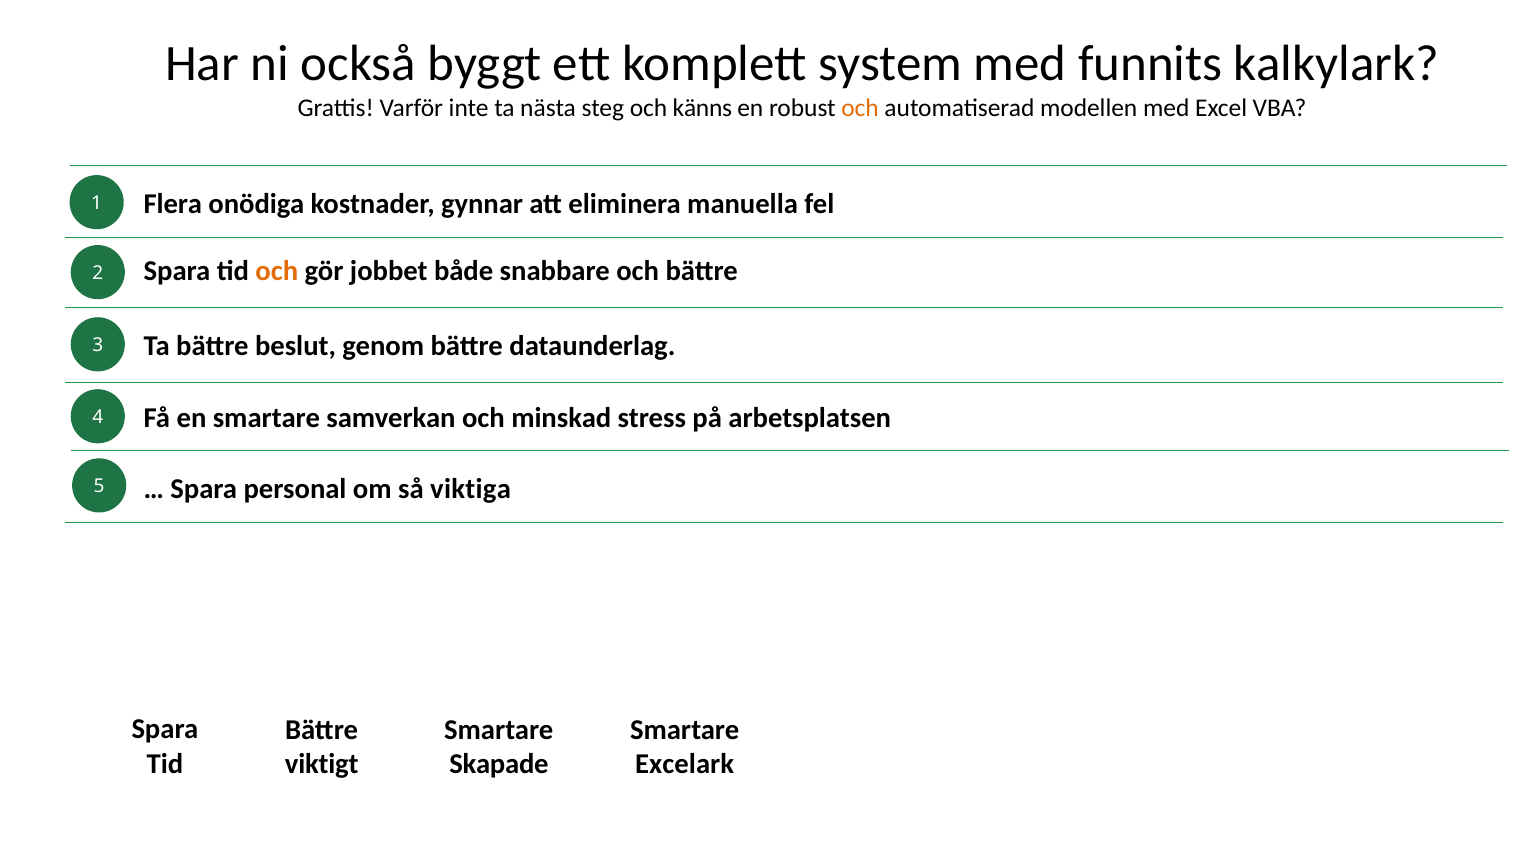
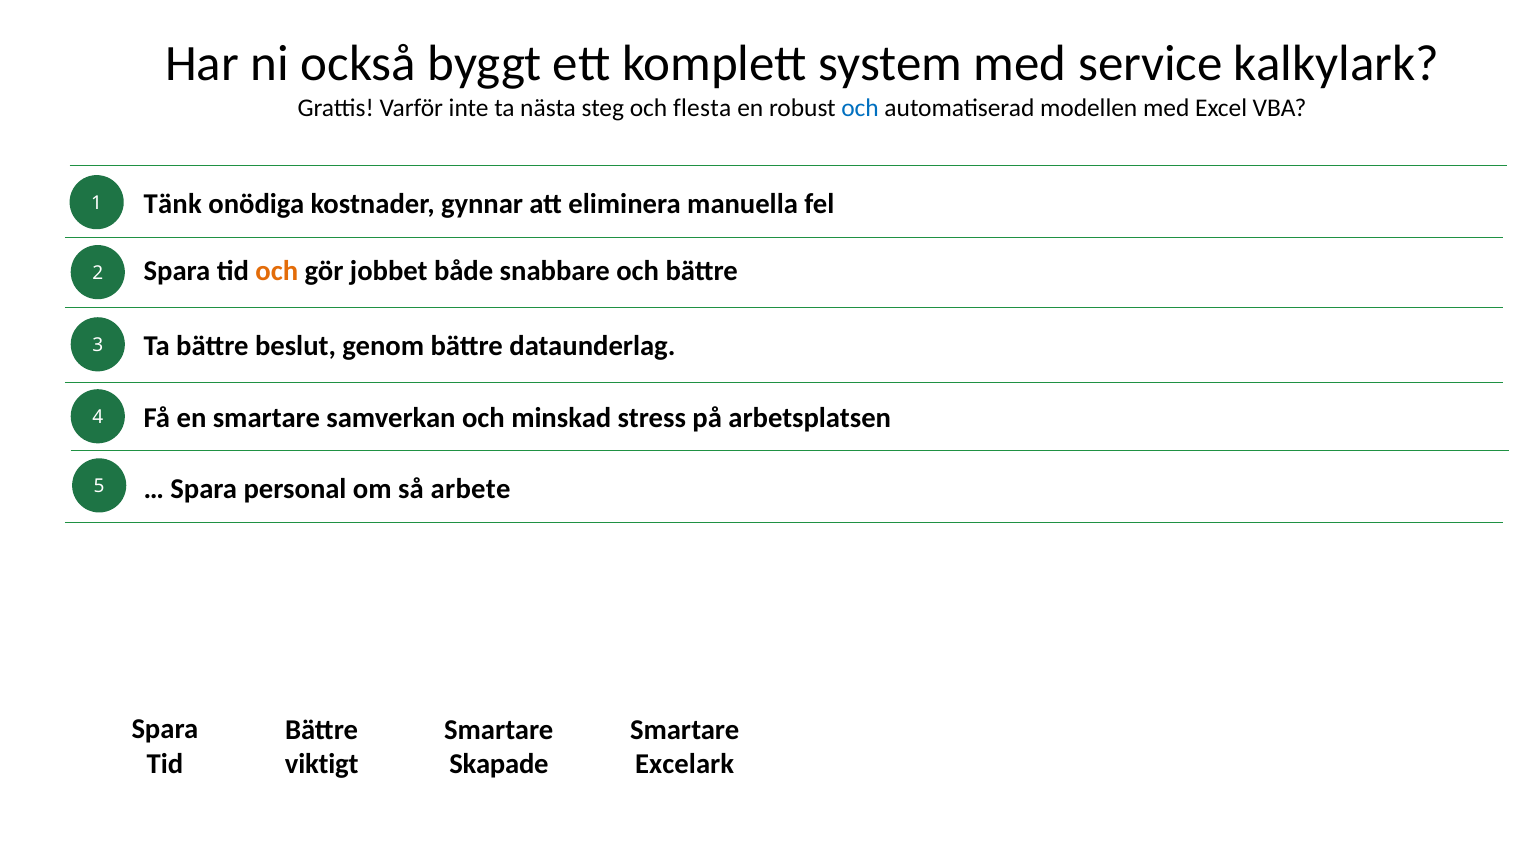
funnits: funnits -> service (1150, 64)
känns: känns -> flesta (702, 108)
och colour: orange -> blue (860, 108)
Flera: Flera -> Tänk (173, 204)
viktiga: viktiga -> arbete (471, 489)
